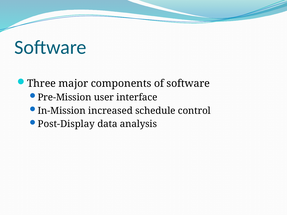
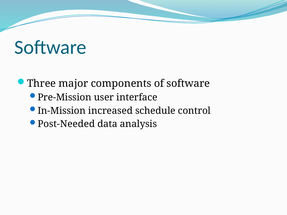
Post-Display: Post-Display -> Post-Needed (66, 124)
